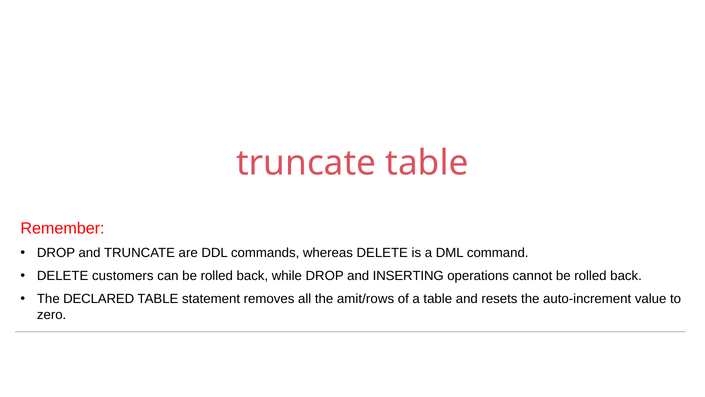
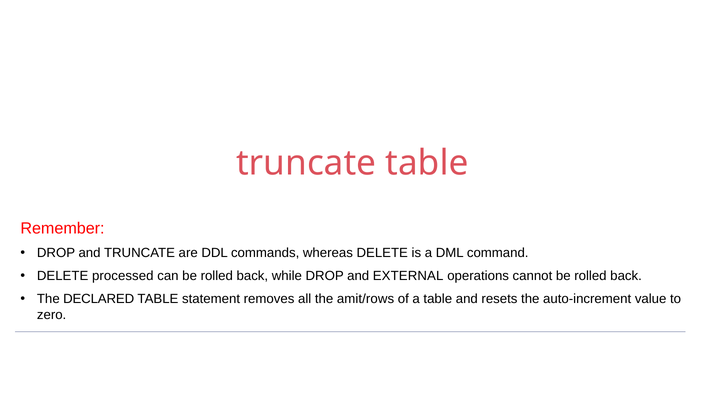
customers: customers -> processed (123, 276)
INSERTING: INSERTING -> EXTERNAL (408, 276)
